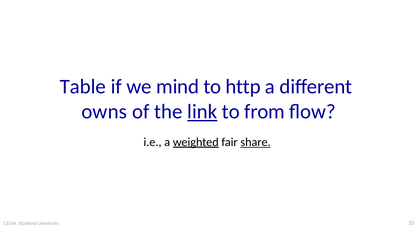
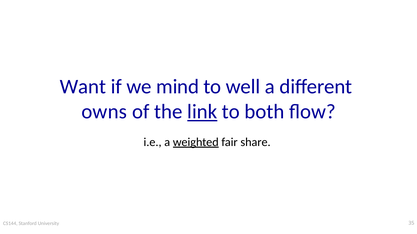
Table: Table -> Want (83, 87)
http: http -> well (243, 87)
from: from -> both (264, 112)
share underline: present -> none (256, 142)
